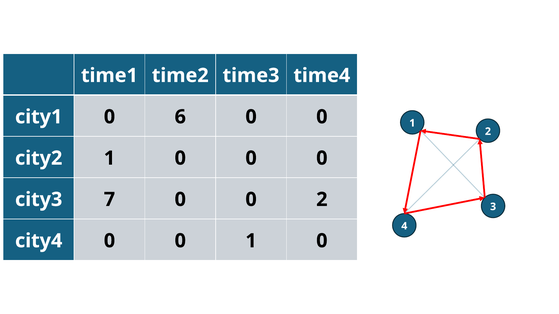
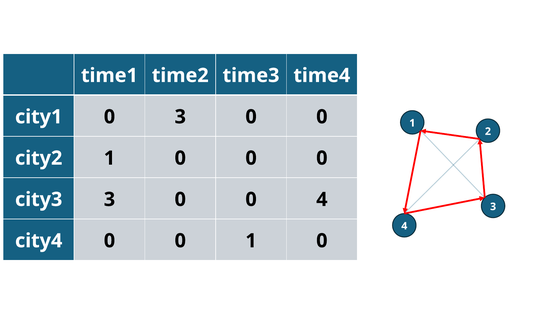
0 6: 6 -> 3 (180, 117)
city3 7: 7 -> 3 (109, 200)
0 2: 2 -> 4 (322, 200)
